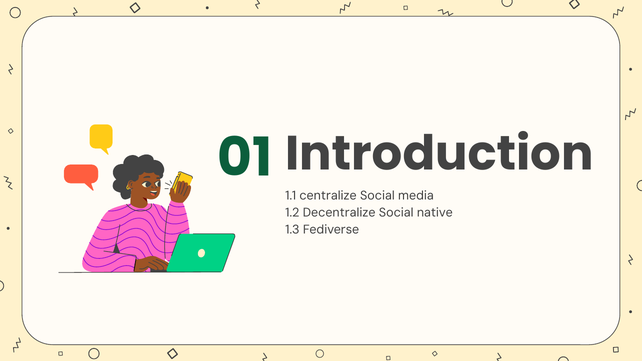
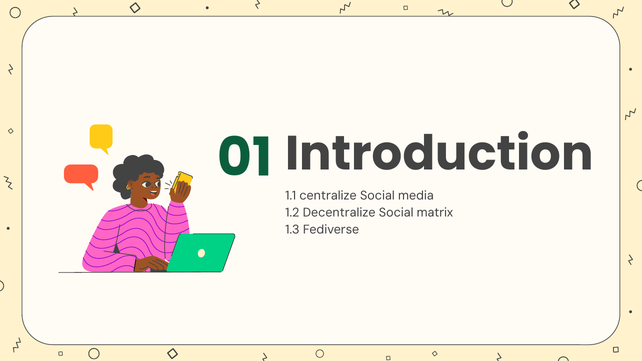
native: native -> matrix (435, 213)
